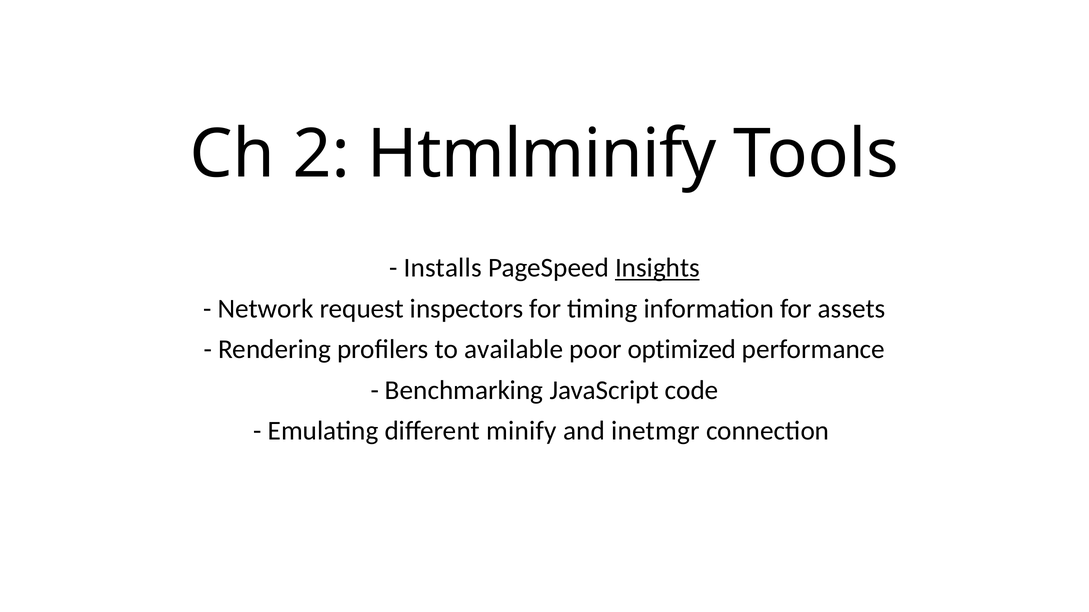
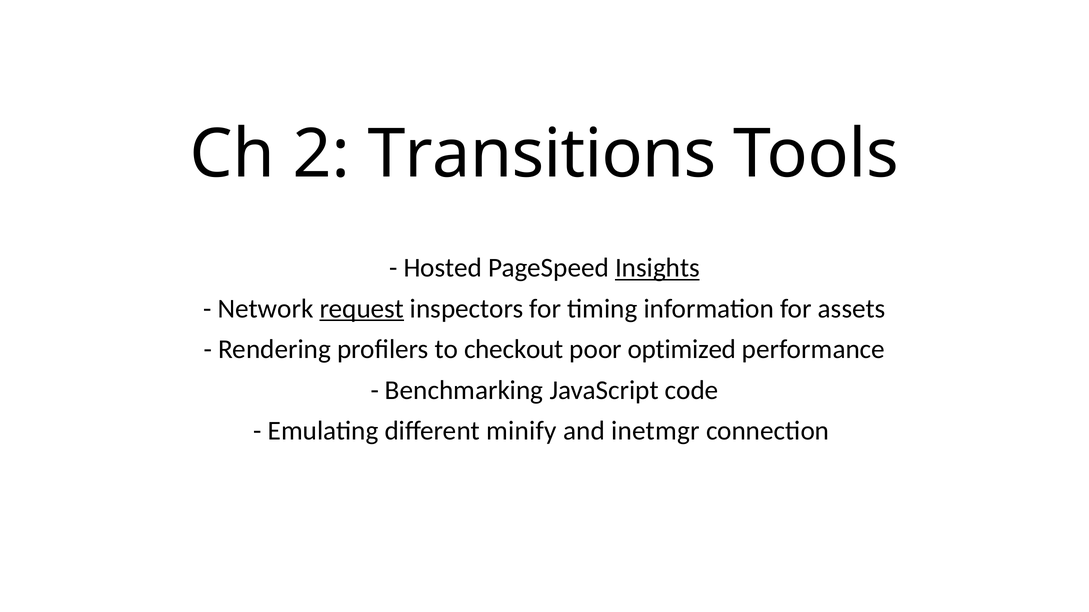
Htmlminify: Htmlminify -> Transitions (542, 154)
Installs: Installs -> Hosted (443, 268)
request underline: none -> present (362, 309)
available: available -> checkout (514, 350)
